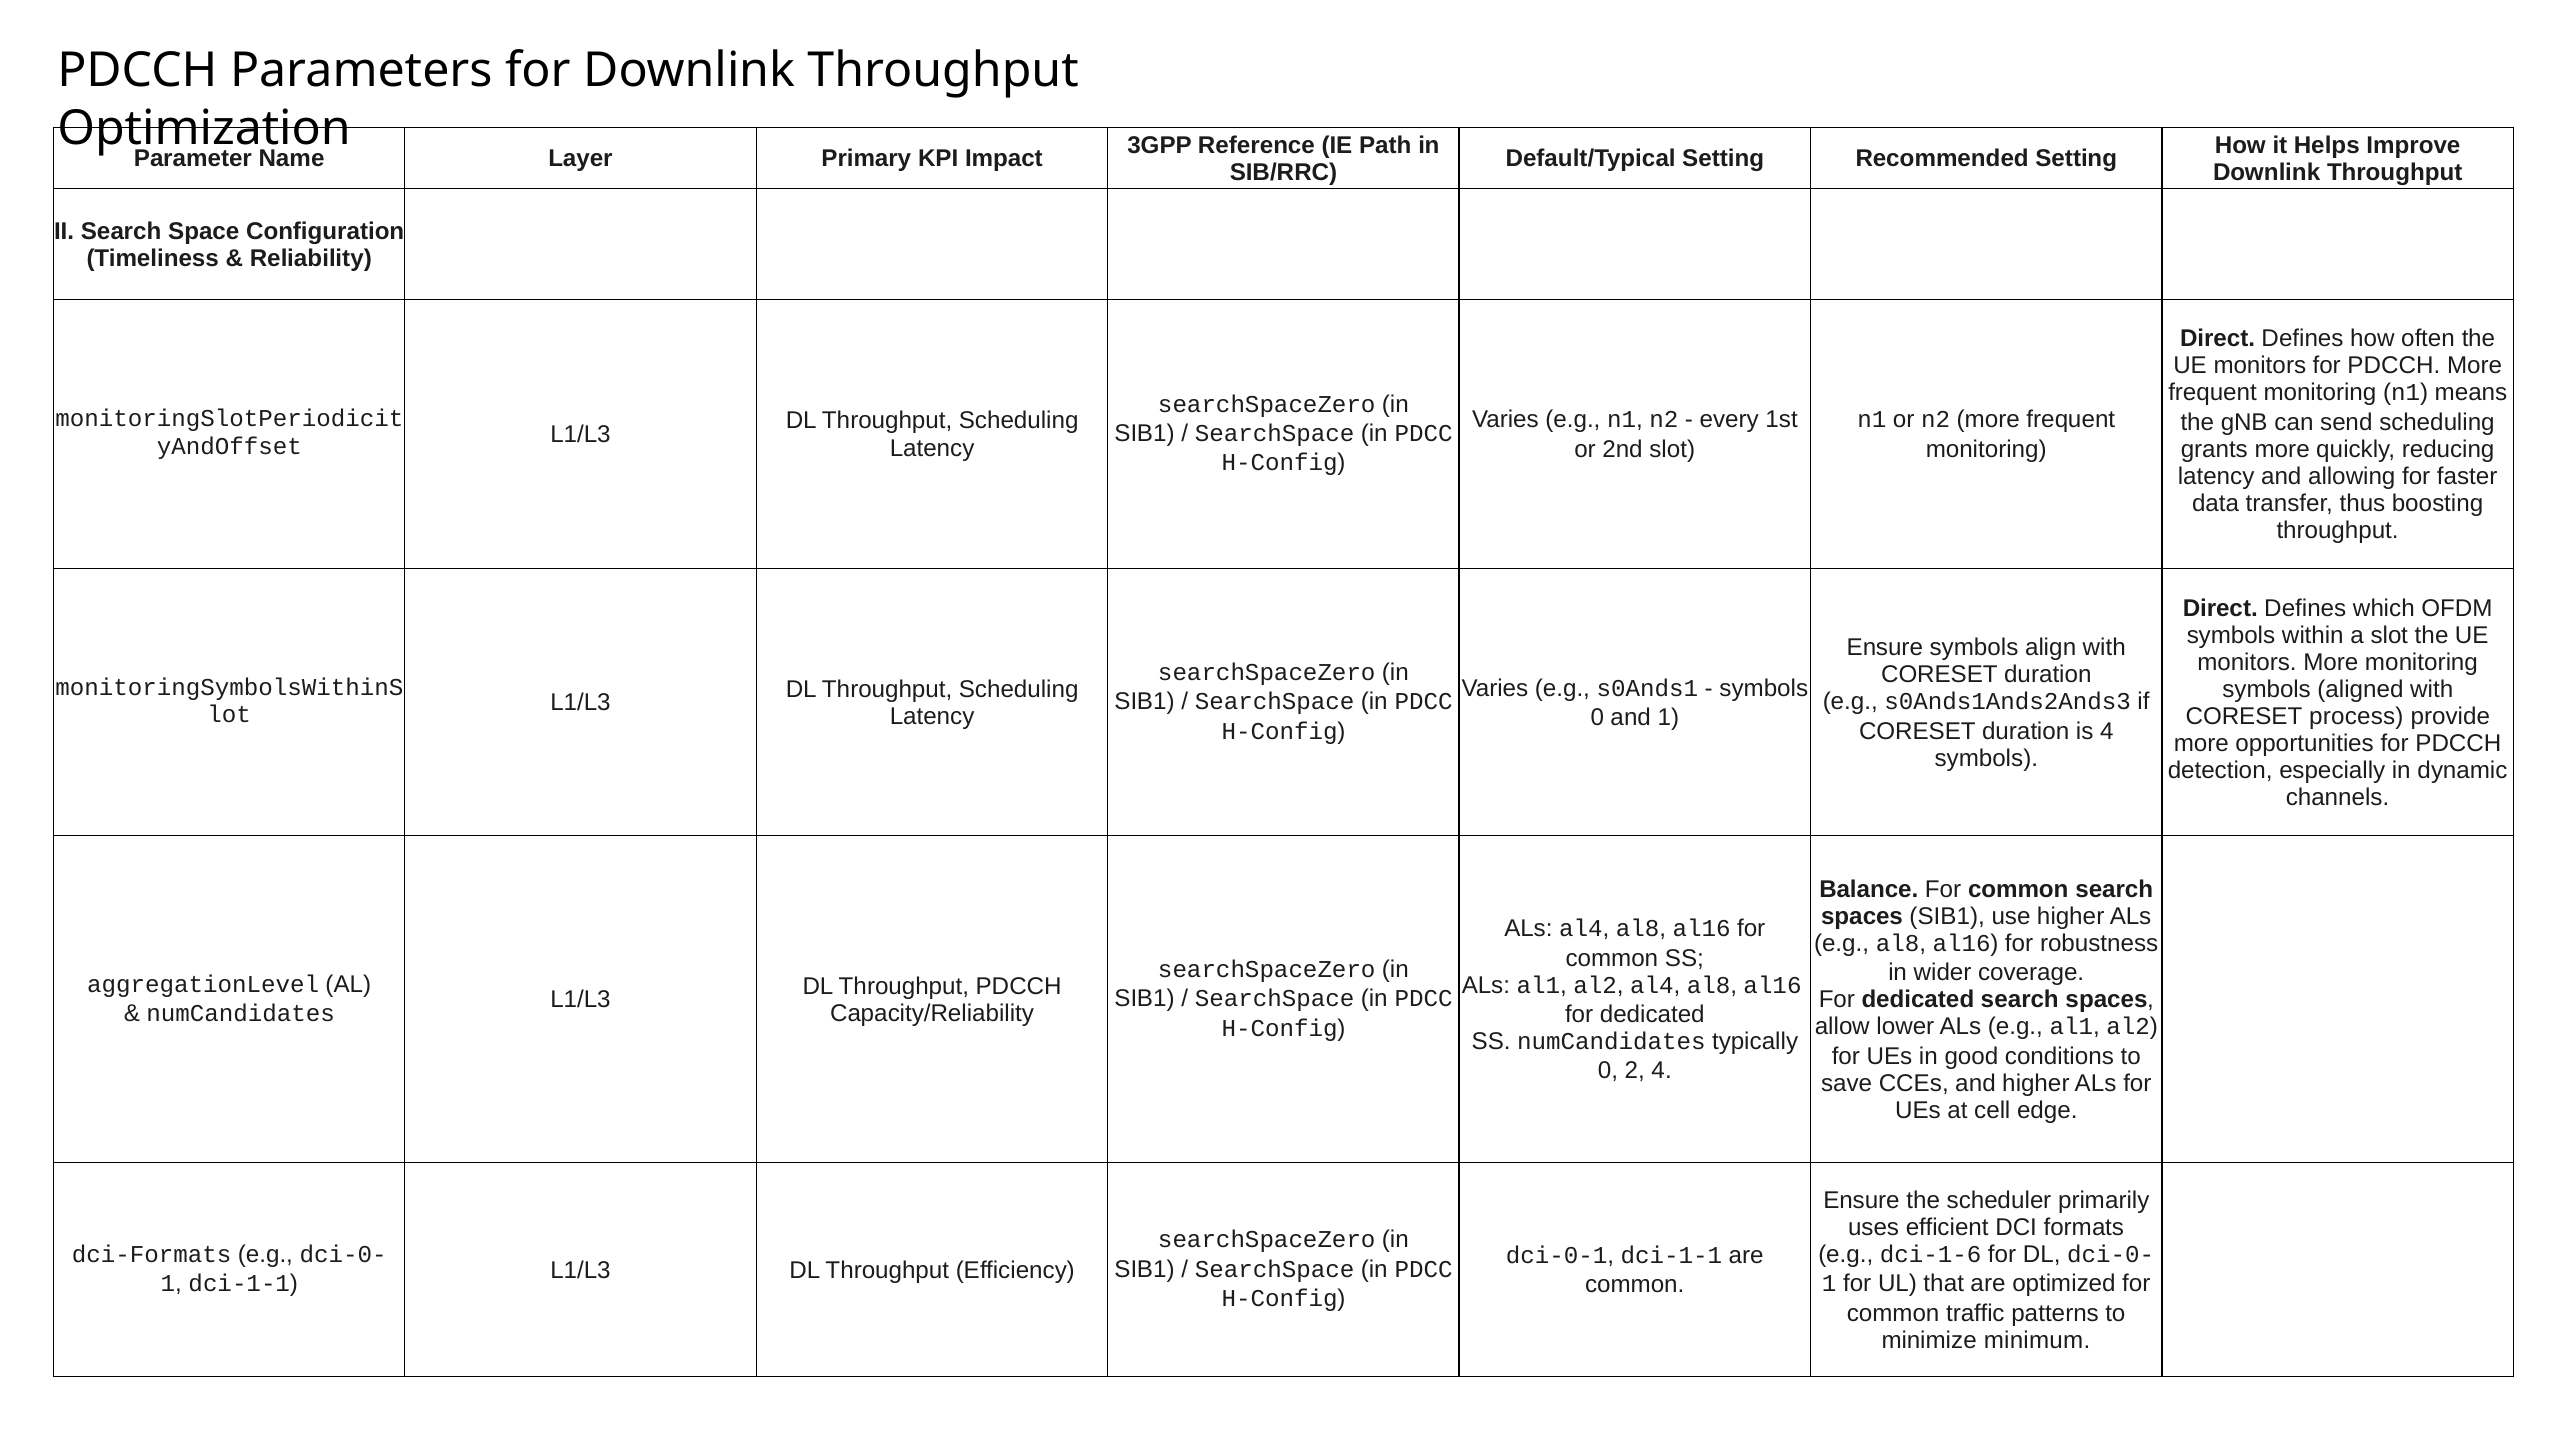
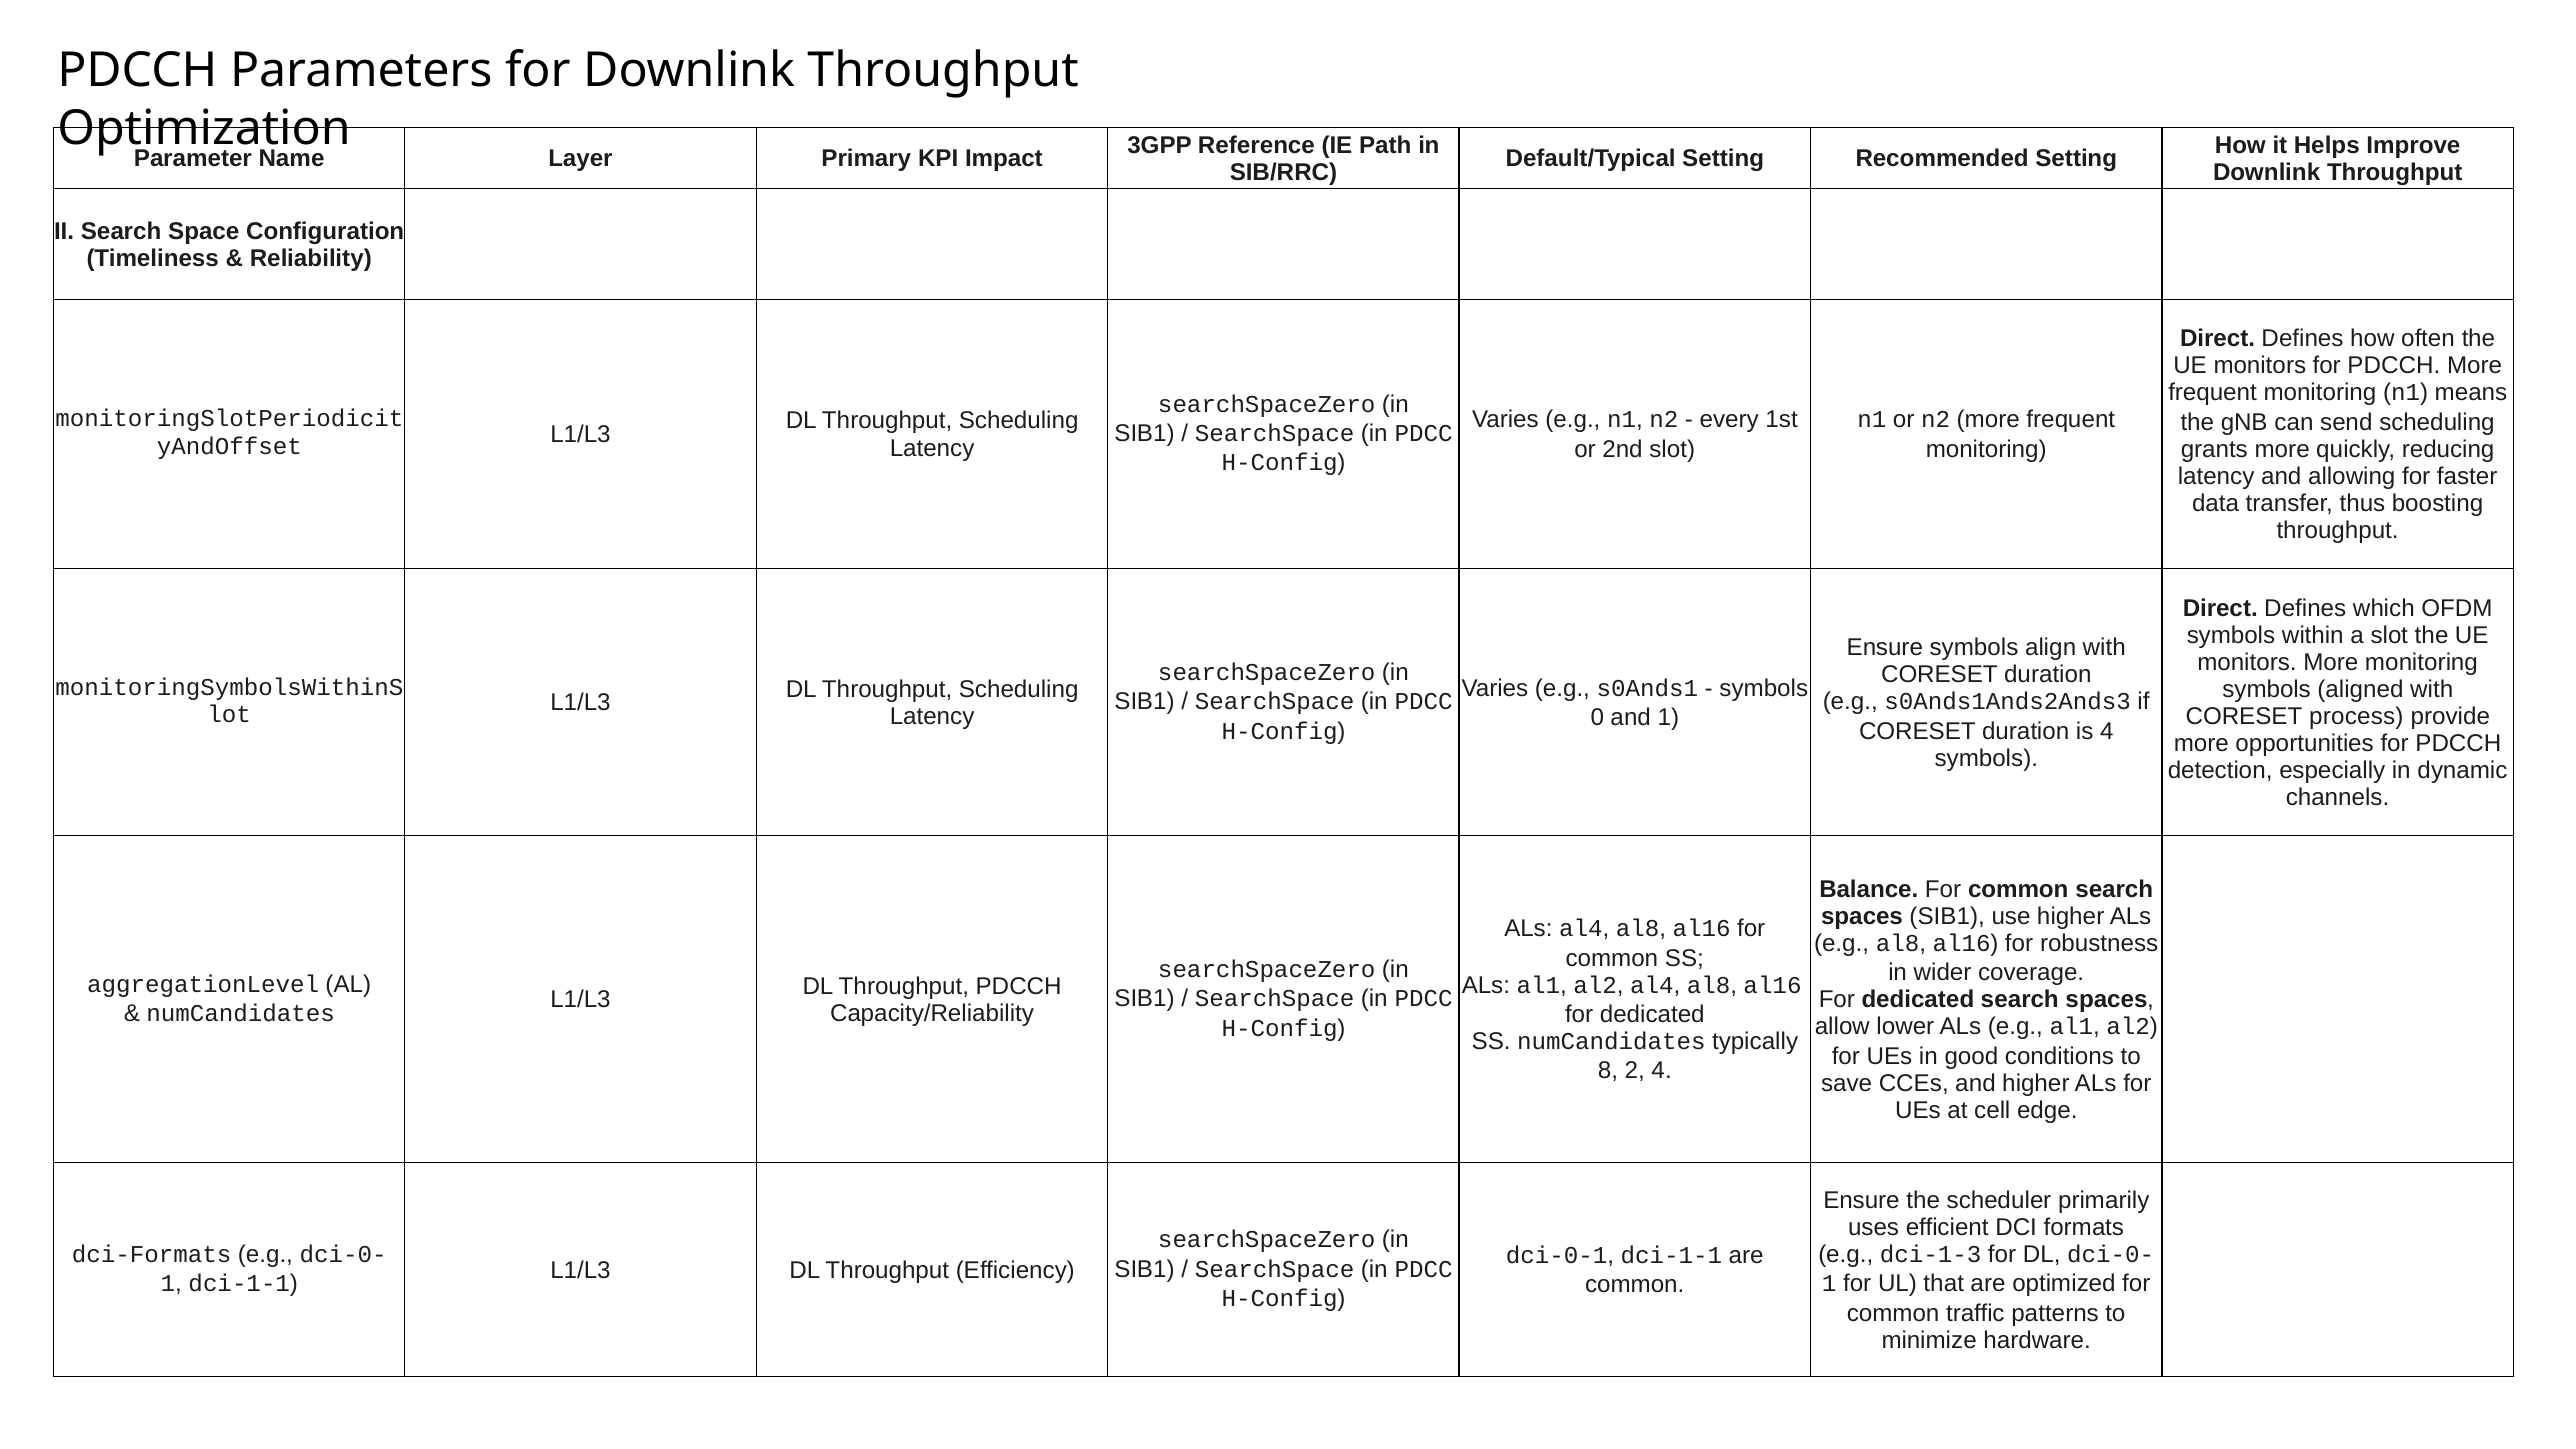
0: 0 -> 8 (1608, 1071)
dci-1-6: dci-1-6 -> dci-1-3 (1931, 1255)
minimum: minimum -> hardware (2037, 1340)
